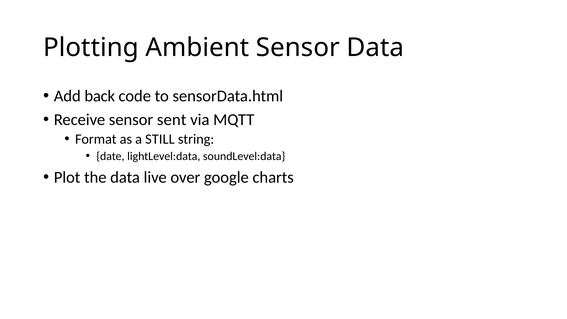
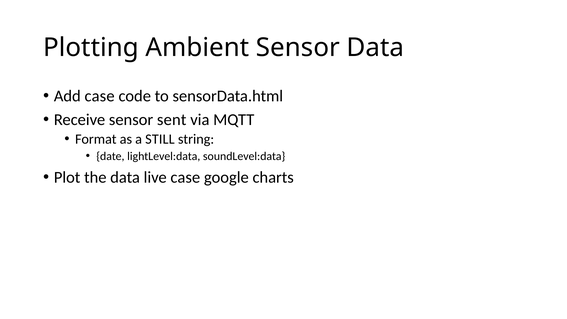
Add back: back -> case (100, 96)
live over: over -> case (185, 177)
